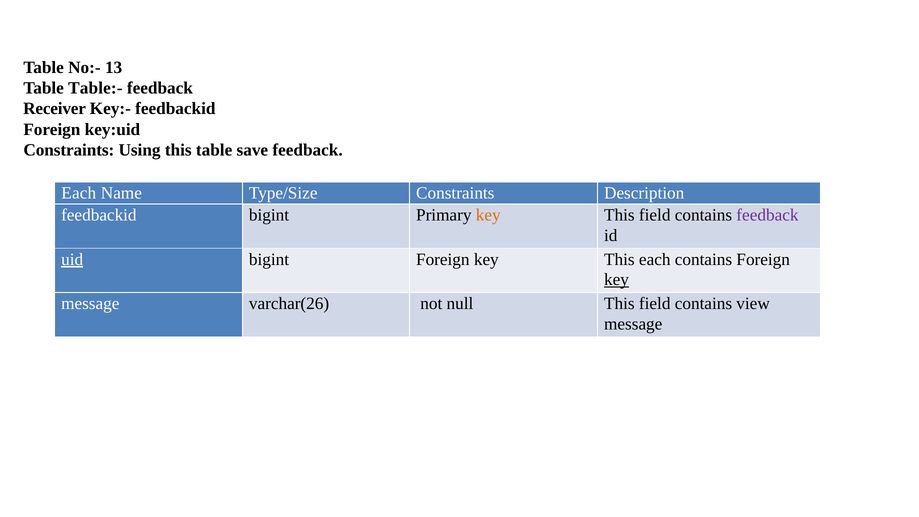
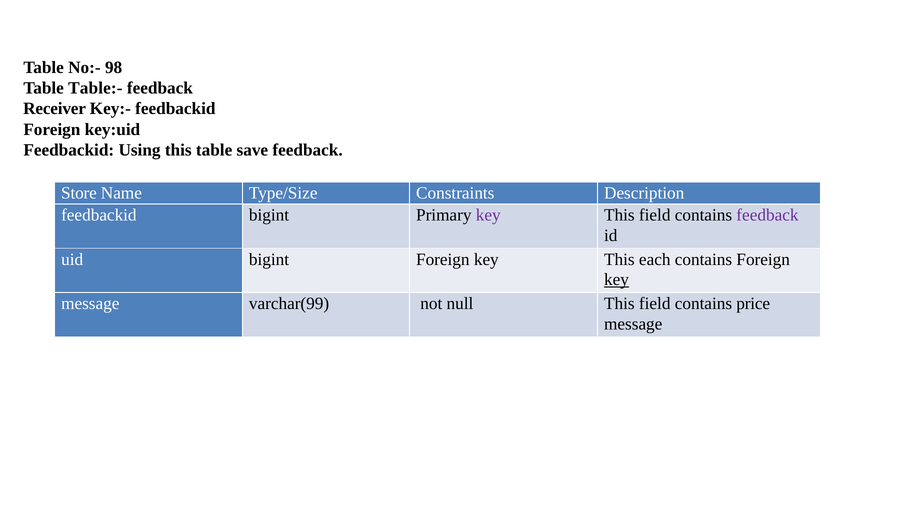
13: 13 -> 98 (114, 67)
Constraints: Constraints -> Feedbackid (69, 150)
Each: Each -> Store (79, 193)
key colour: orange -> purple (488, 215)
uid underline: present -> none (72, 259)
varchar(26: varchar(26 -> varchar(99 (289, 304)
view: view -> price (753, 304)
